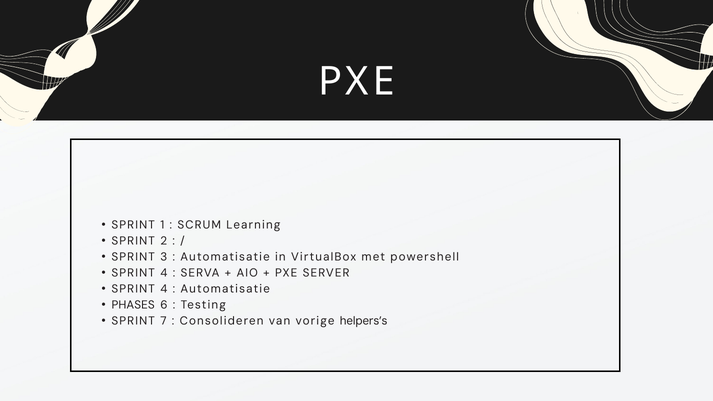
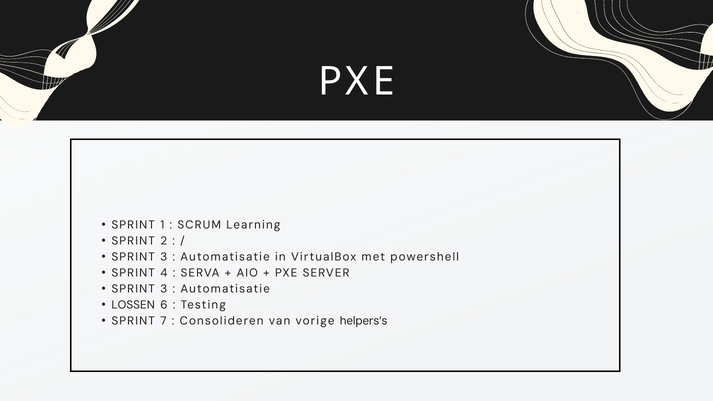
4: 4 -> 3 (164, 289)
PHASES: PHASES -> LOSSEN (133, 305)
